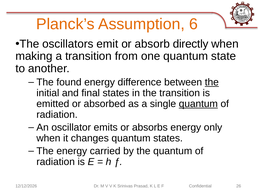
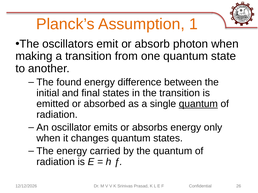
6: 6 -> 1 (194, 24)
directly: directly -> photon (191, 44)
the underline: present -> none (212, 82)
